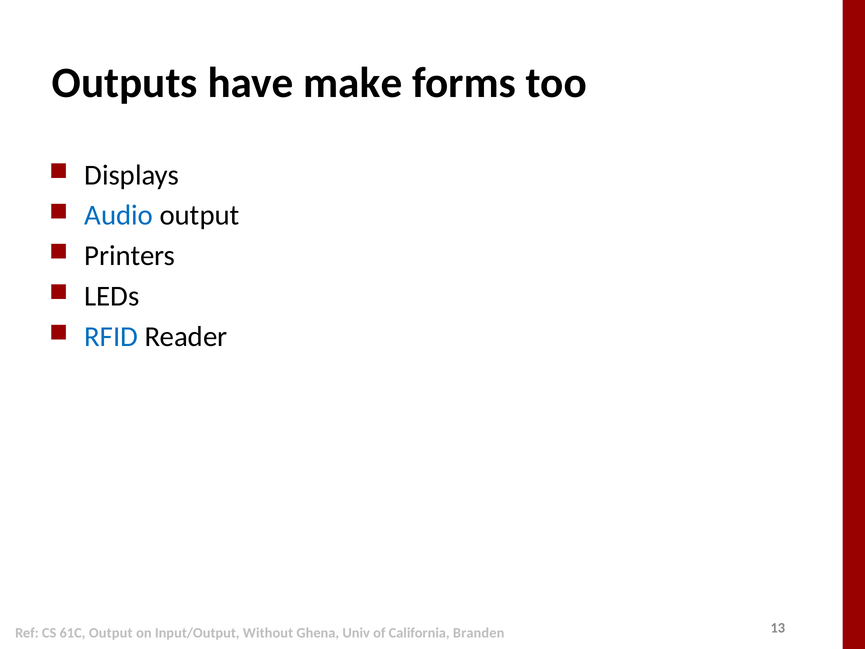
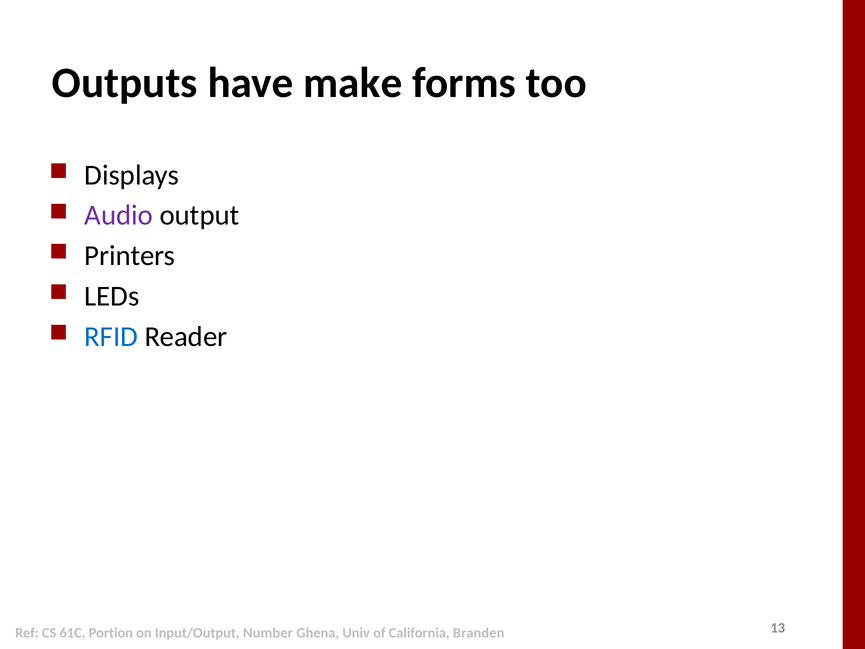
Audio colour: blue -> purple (119, 215)
61C Output: Output -> Portion (111, 633)
Without: Without -> Number (268, 633)
